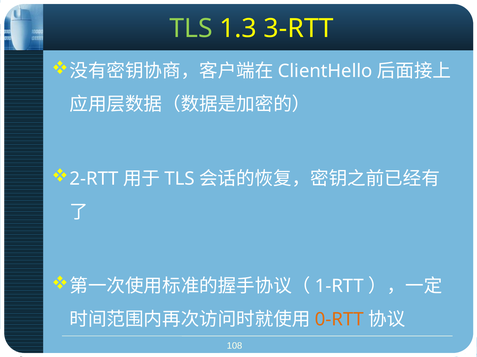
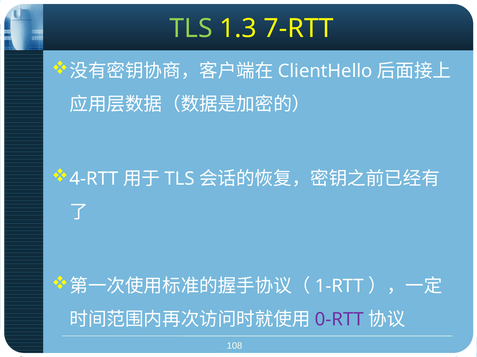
3-RTT: 3-RTT -> 7-RTT (299, 29)
2-RTT: 2-RTT -> 4-RTT (94, 179)
0-RTT colour: orange -> purple (339, 320)
